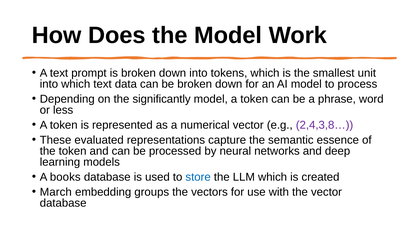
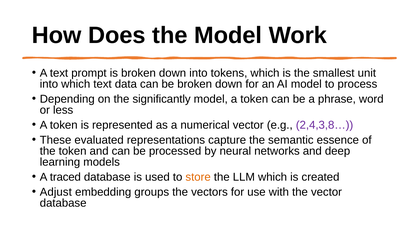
books: books -> traced (65, 177)
store colour: blue -> orange (198, 177)
March: March -> Adjust (56, 192)
